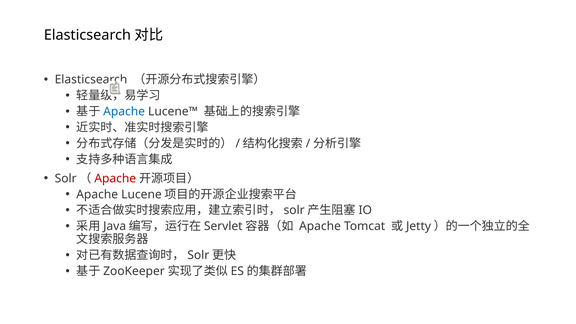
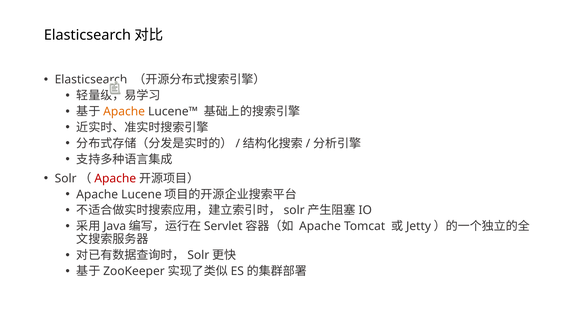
Apache colour: blue -> orange (124, 112)
